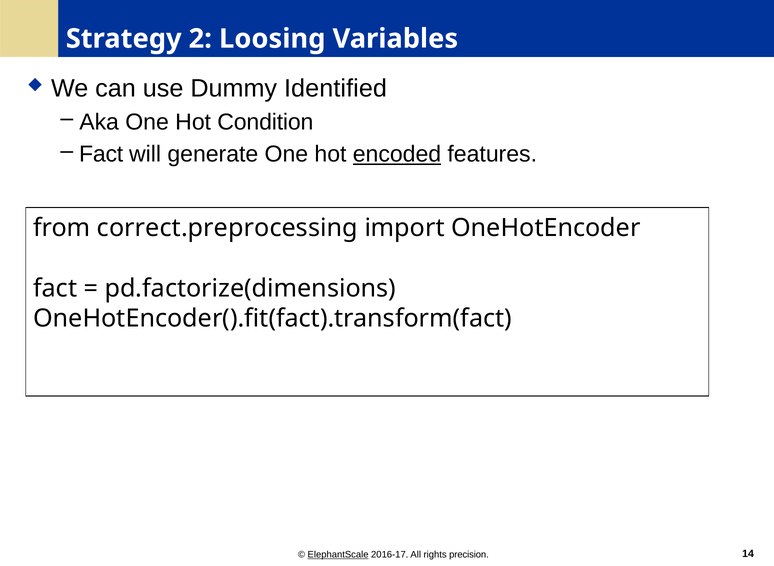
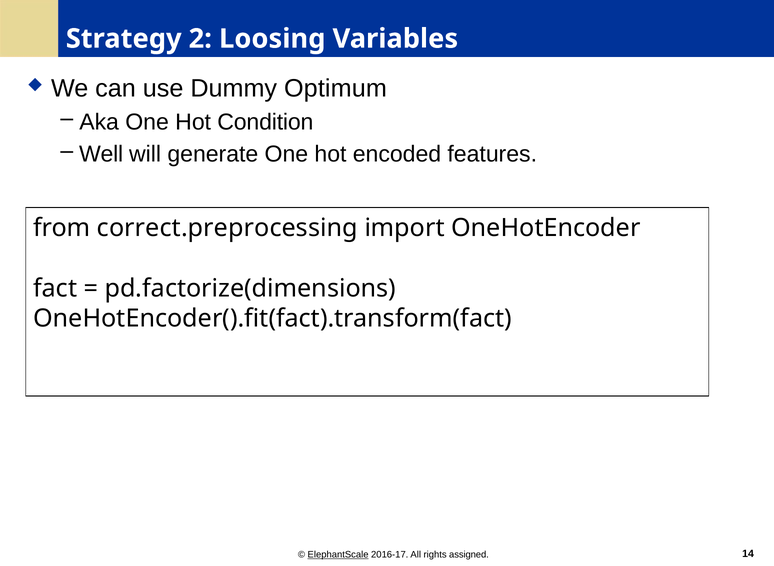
Identified: Identified -> Optimum (335, 89)
Fact: Fact -> Well (101, 154)
encoded underline: present -> none (397, 154)
precision: precision -> assigned (469, 555)
